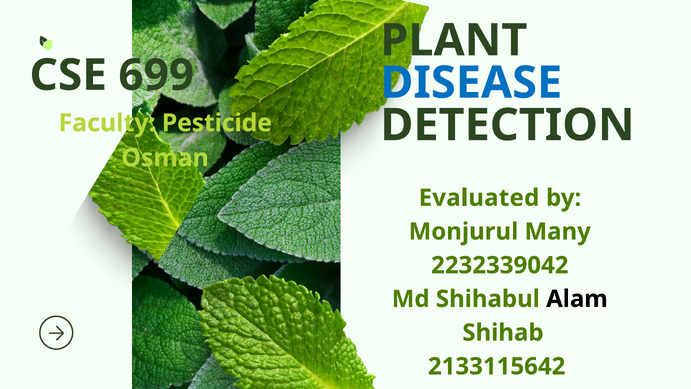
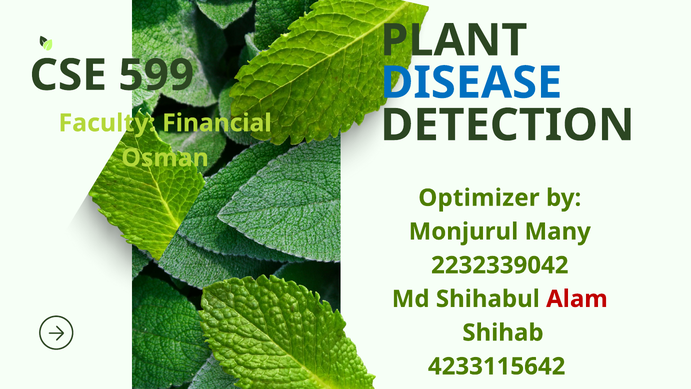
699: 699 -> 599 (156, 75)
Pesticide: Pesticide -> Financial (217, 123)
Evaluated: Evaluated -> Optimizer (479, 198)
Alam colour: black -> red (577, 299)
2133115642: 2133115642 -> 4233115642 (497, 366)
